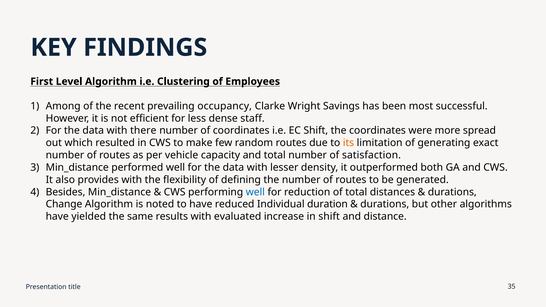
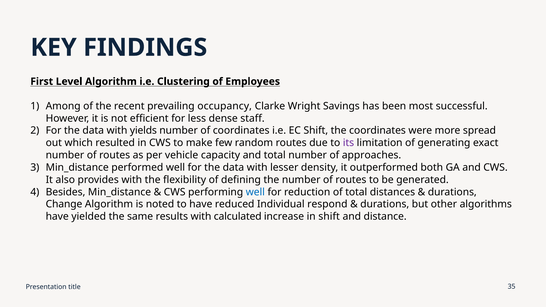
there: there -> yields (143, 131)
its colour: orange -> purple (348, 143)
satisfaction: satisfaction -> approaches (372, 155)
duration: duration -> respond (327, 204)
evaluated: evaluated -> calculated (238, 217)
